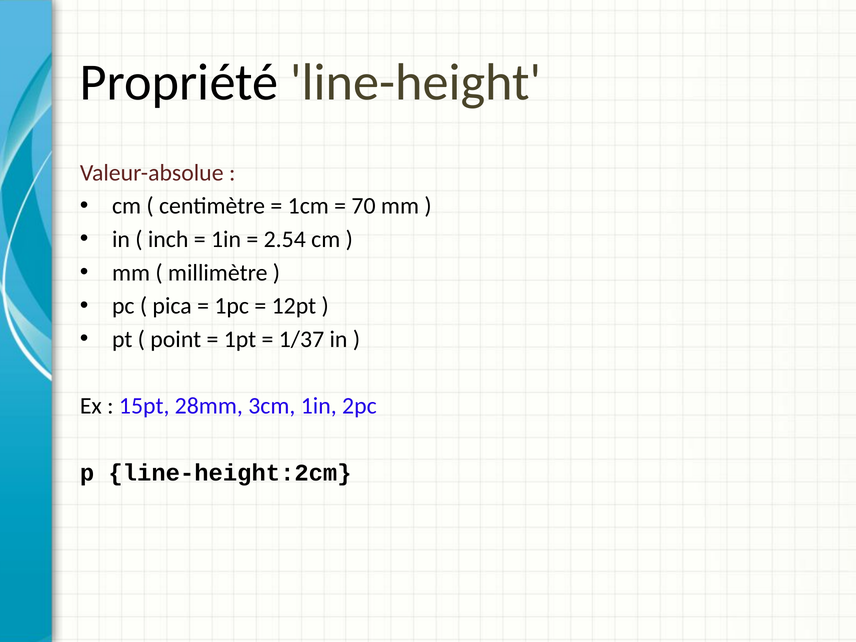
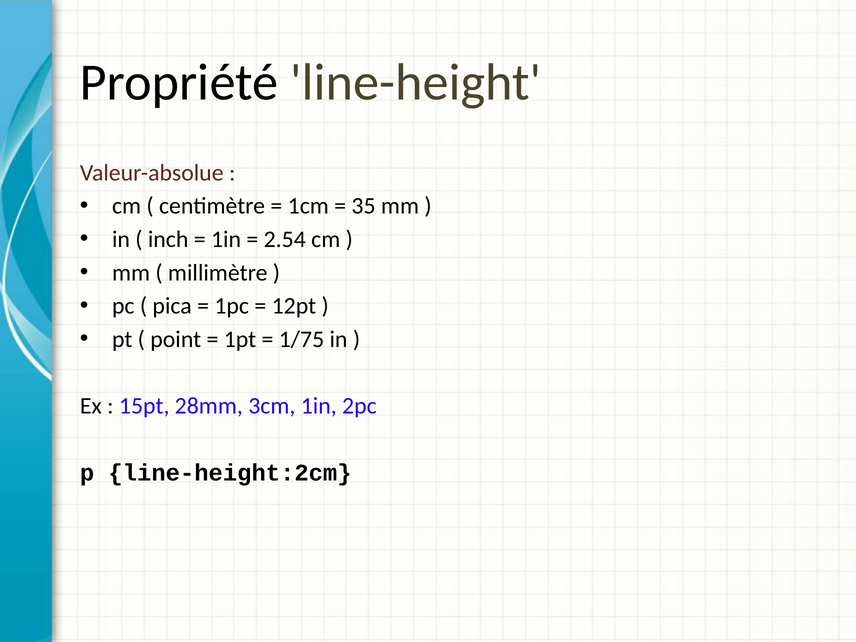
70: 70 -> 35 (364, 206)
1/37: 1/37 -> 1/75 (301, 339)
